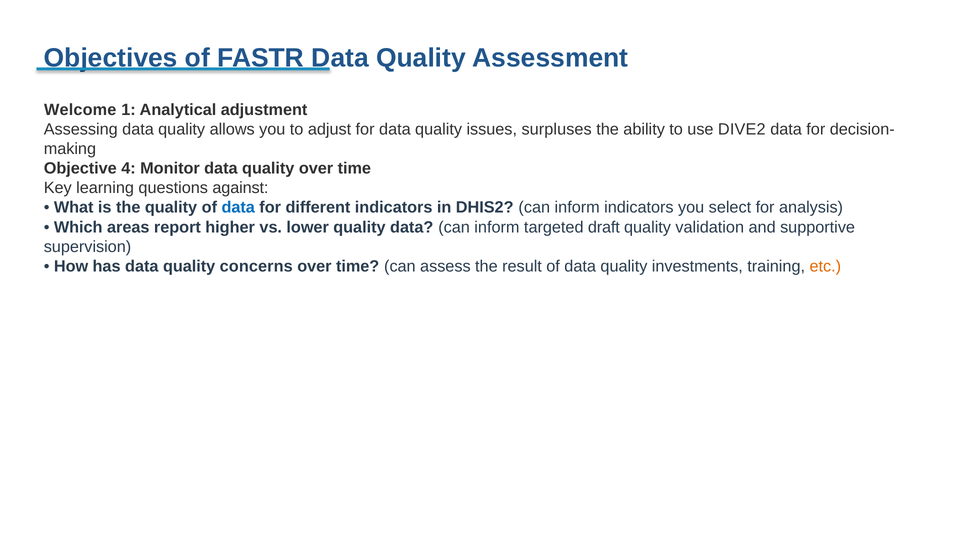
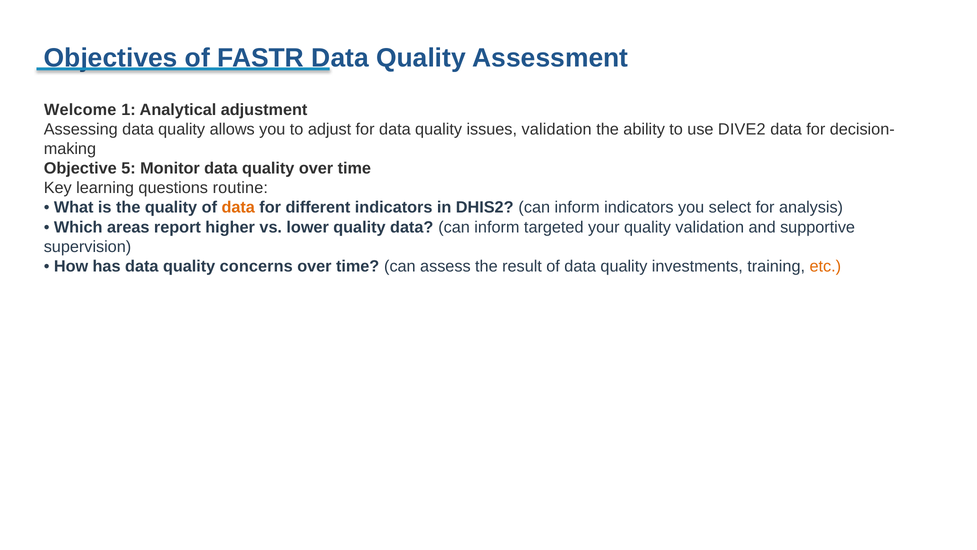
issues surpluses: surpluses -> validation (557, 129)
4: 4 -> 5 (129, 168)
against: against -> routine (240, 188)
data colour: blue -> orange (238, 207)
draft: draft -> your (604, 227)
